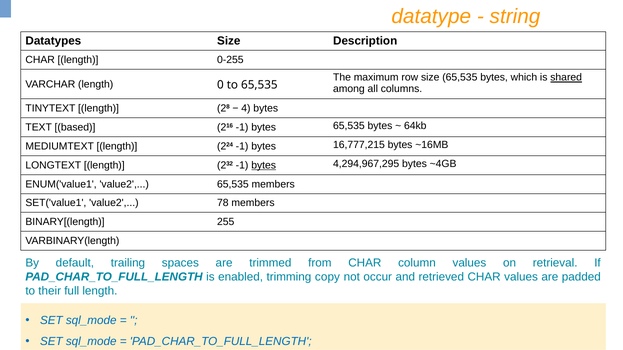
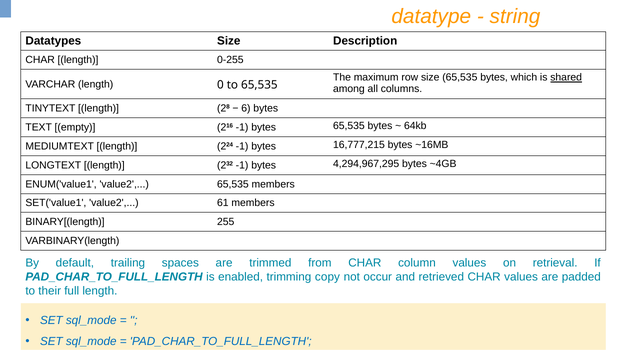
4: 4 -> 6 (246, 109)
based: based -> empty (75, 128)
bytes underline: present -> none (264, 165)
78: 78 -> 61 (223, 203)
